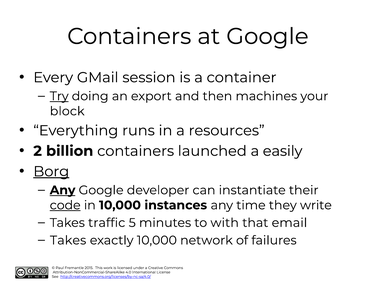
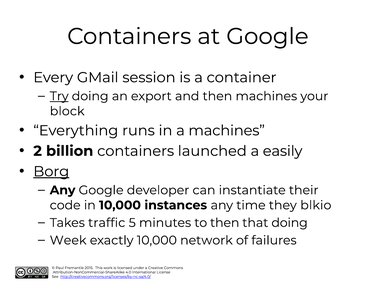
a resources: resources -> machines (227, 131)
Any underline: present -> none (63, 190)
code underline: present -> none (65, 205)
write: write -> blkio (316, 205)
to with: with -> then (225, 223)
that email: email -> doing (290, 223)
Takes: Takes -> Week (68, 240)
